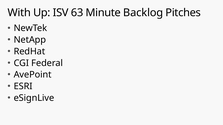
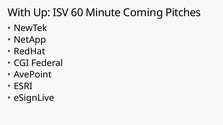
63: 63 -> 60 (77, 13)
Backlog: Backlog -> Coming (143, 13)
